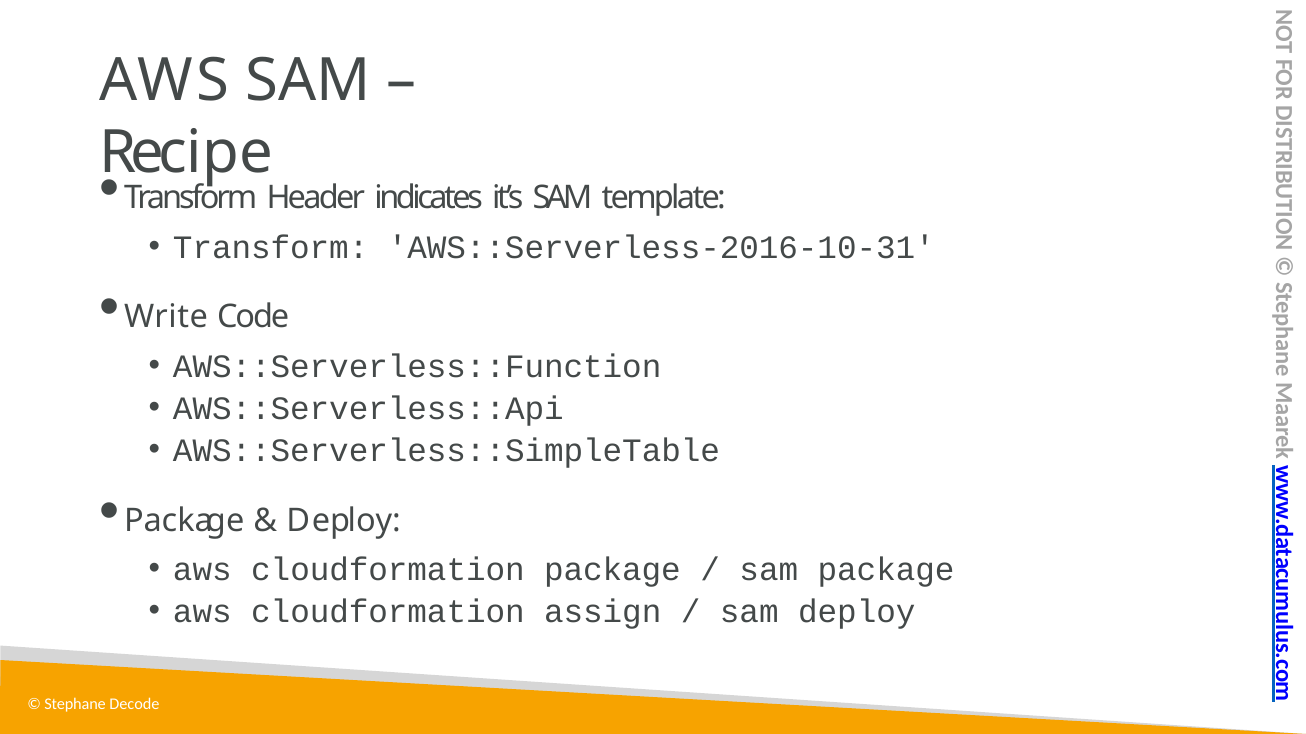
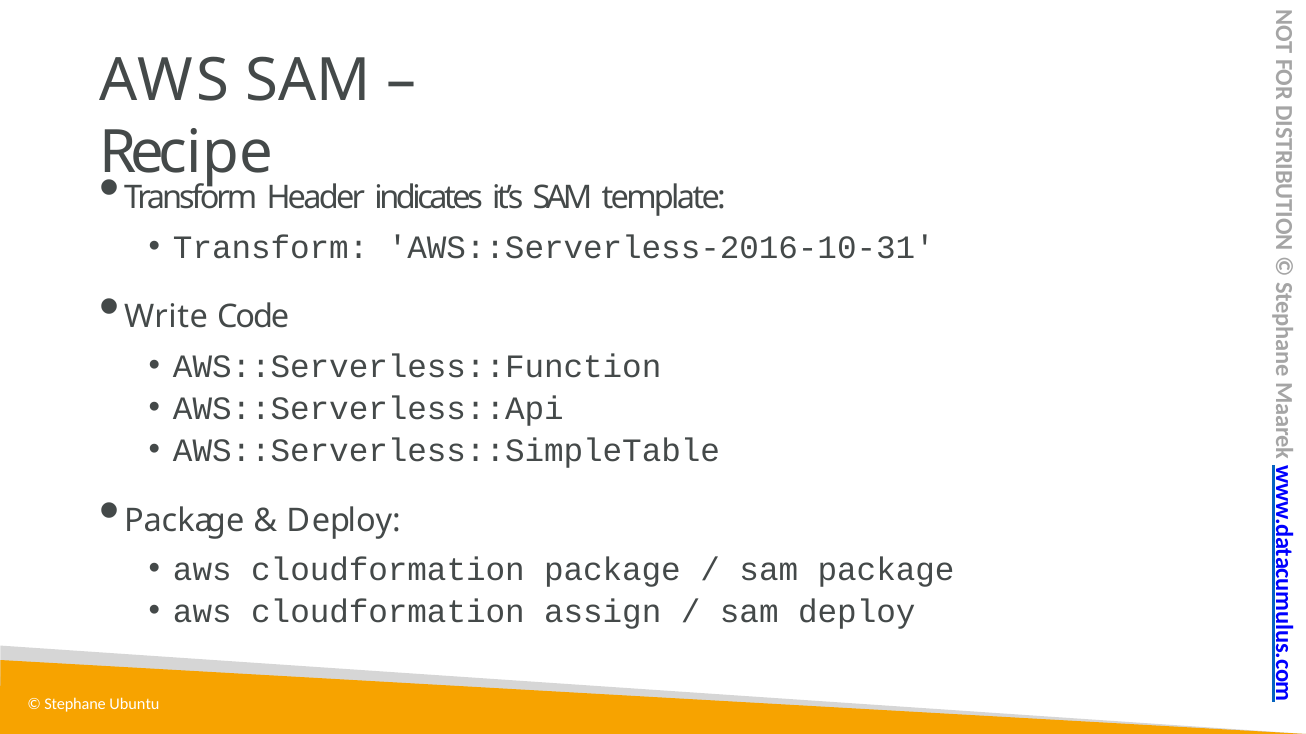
Decode: Decode -> Ubuntu (134, 704)
